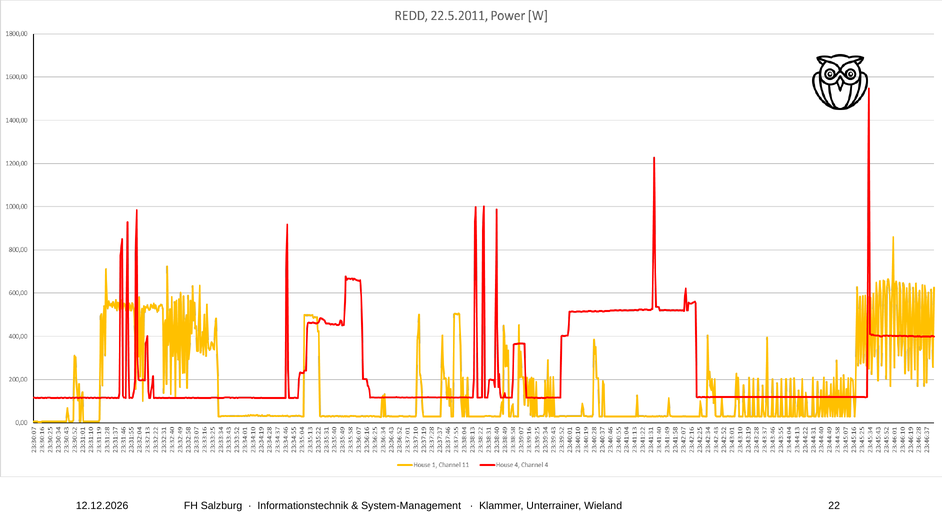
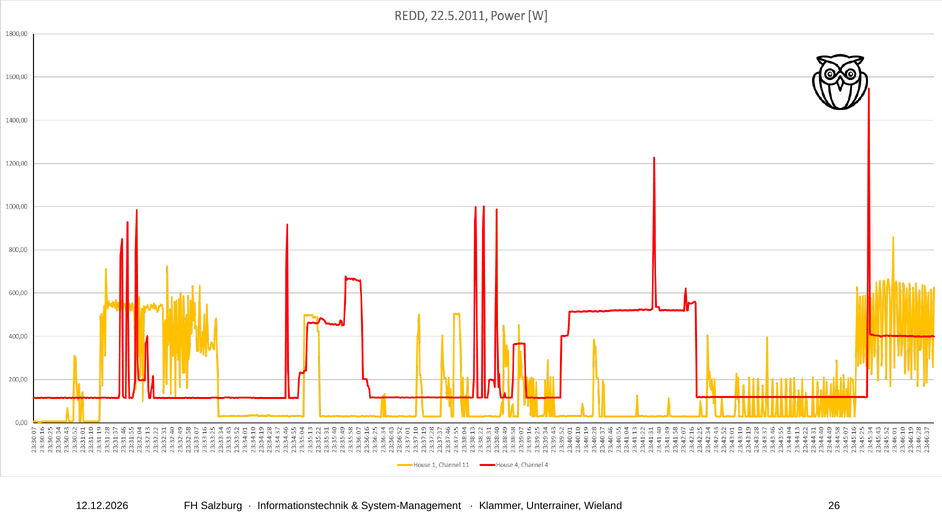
22: 22 -> 26 (834, 506)
